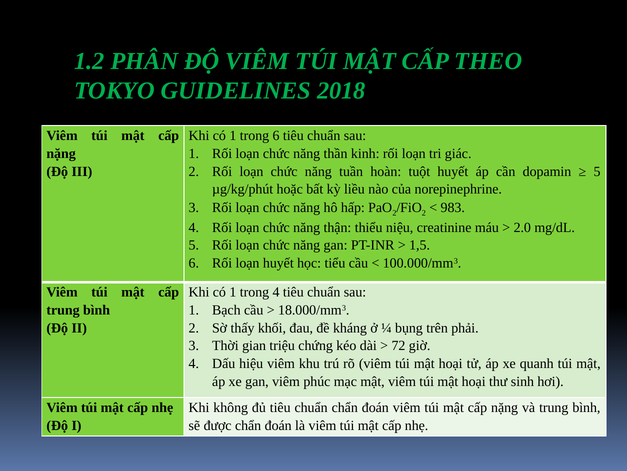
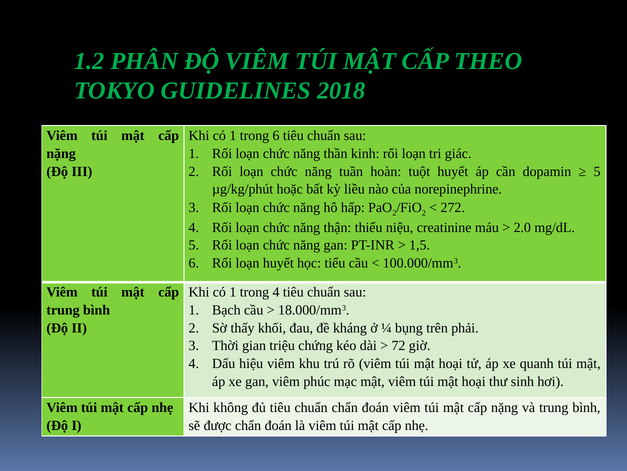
983: 983 -> 272 (453, 207)
